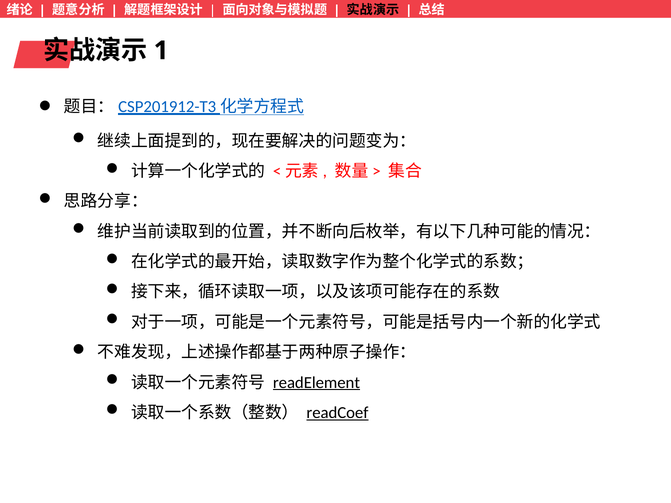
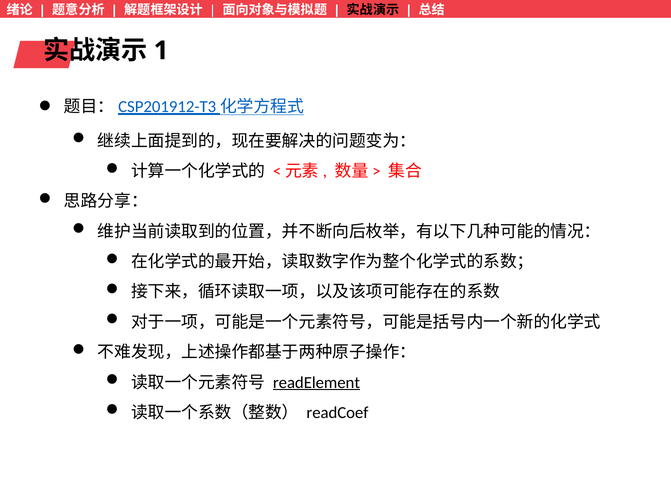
readCoef underline: present -> none (337, 413)
